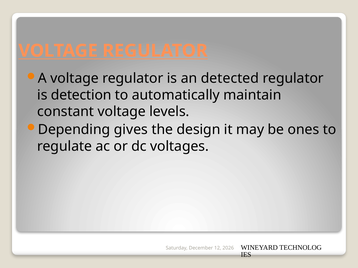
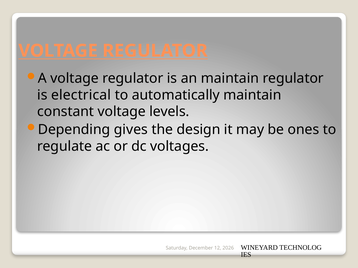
an detected: detected -> maintain (230, 79)
detection: detection -> electrical (81, 95)
